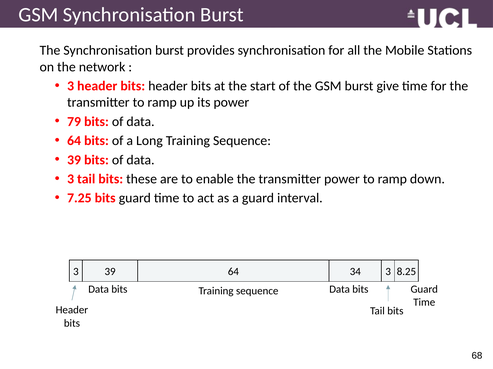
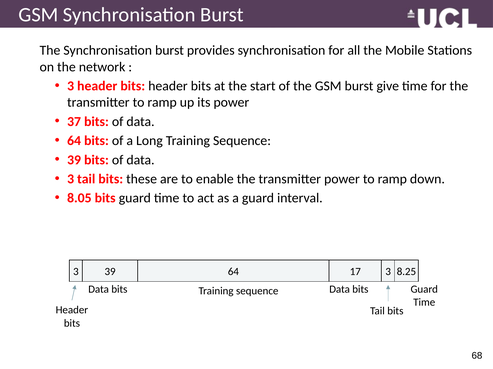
79: 79 -> 37 (74, 122)
7.25: 7.25 -> 8.05 (79, 199)
34: 34 -> 17 (355, 272)
